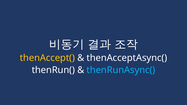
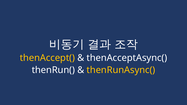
thenRunAsync( colour: light blue -> yellow (121, 70)
